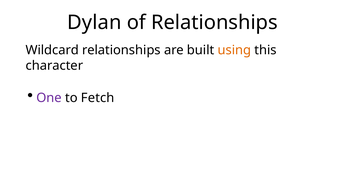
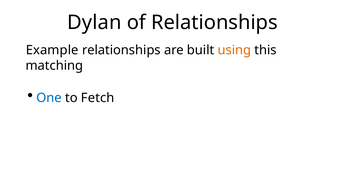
Wildcard: Wildcard -> Example (52, 50)
character: character -> matching (54, 66)
One colour: purple -> blue (49, 98)
